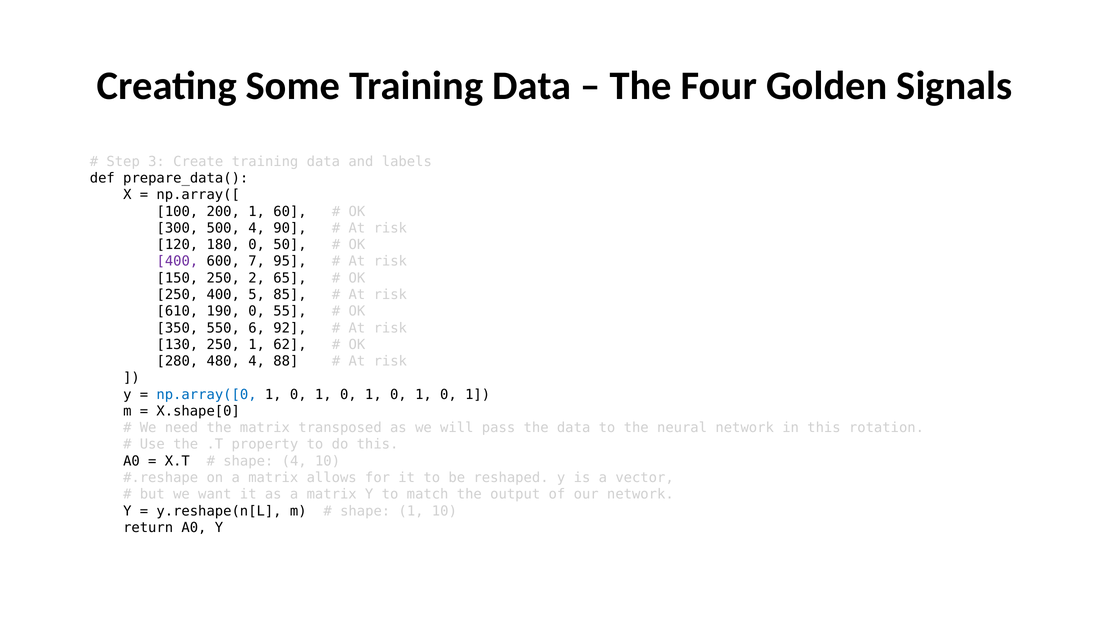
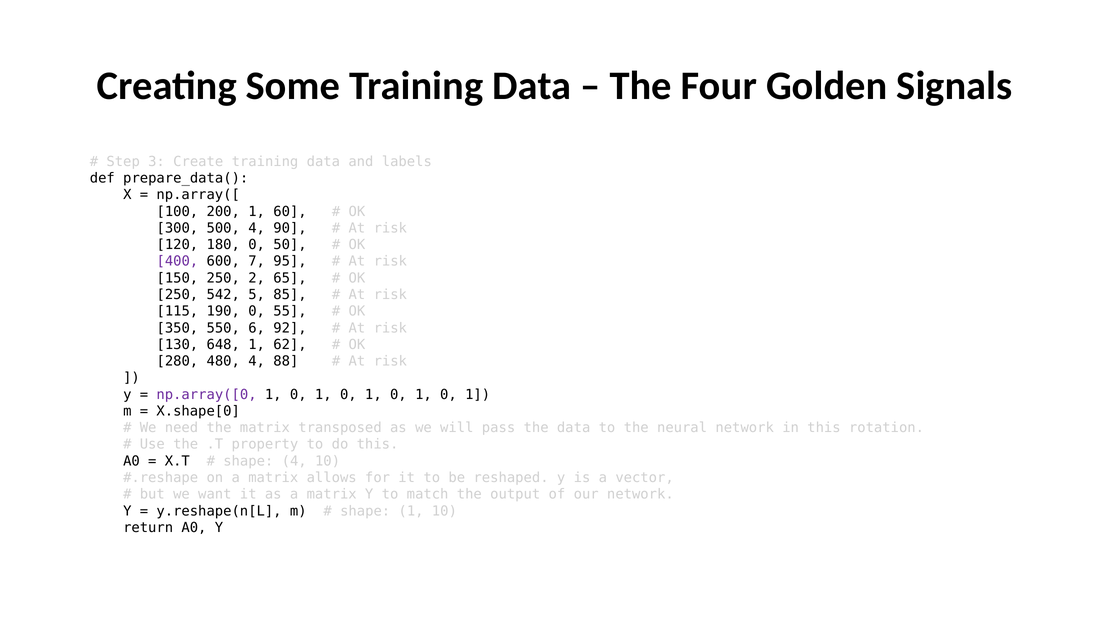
250 400: 400 -> 542 (223, 295)
610: 610 -> 115 (177, 311)
130 250: 250 -> 648 (223, 345)
np.array([0 colour: blue -> purple (207, 395)
